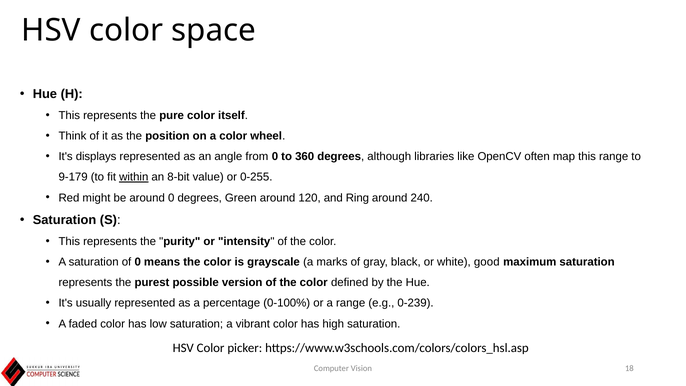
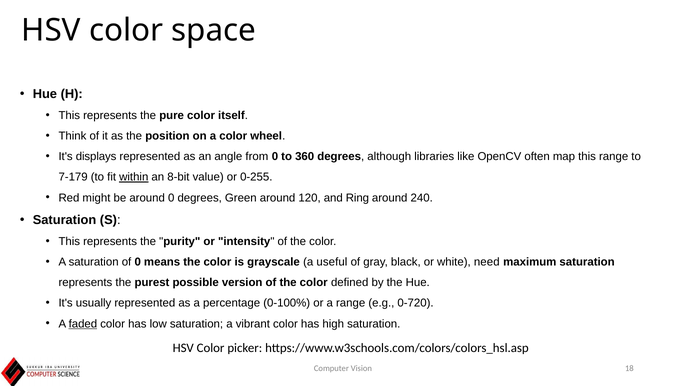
9-179: 9-179 -> 7-179 (73, 177)
marks: marks -> useful (332, 262)
good: good -> need (487, 262)
0-239: 0-239 -> 0-720 (416, 303)
faded underline: none -> present (83, 324)
